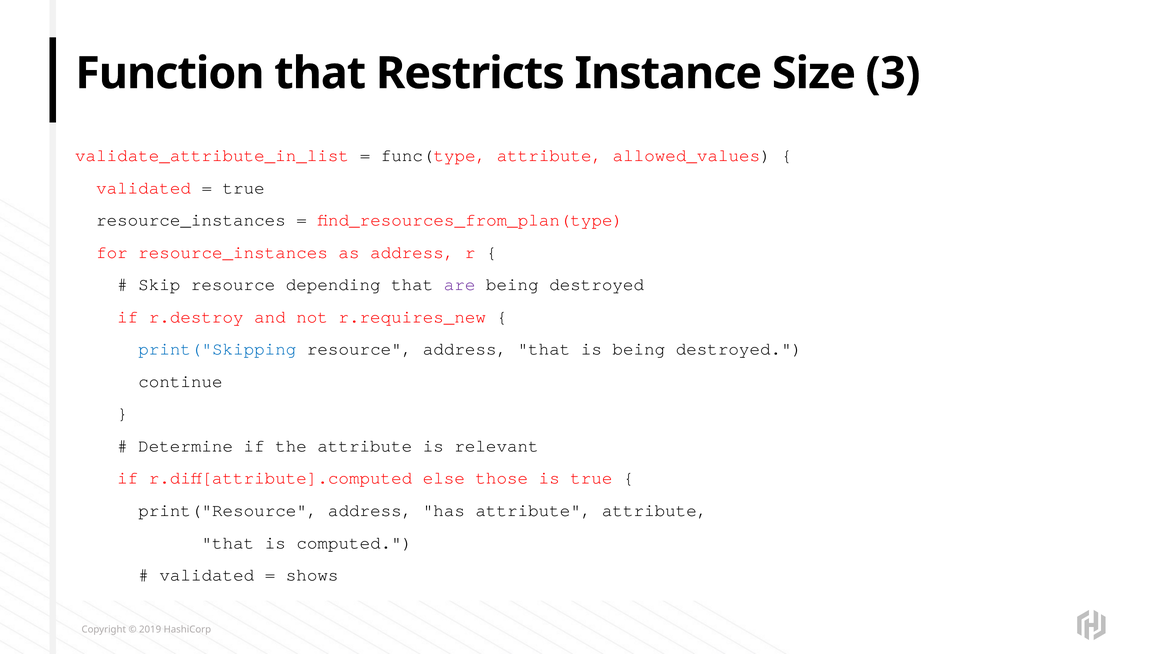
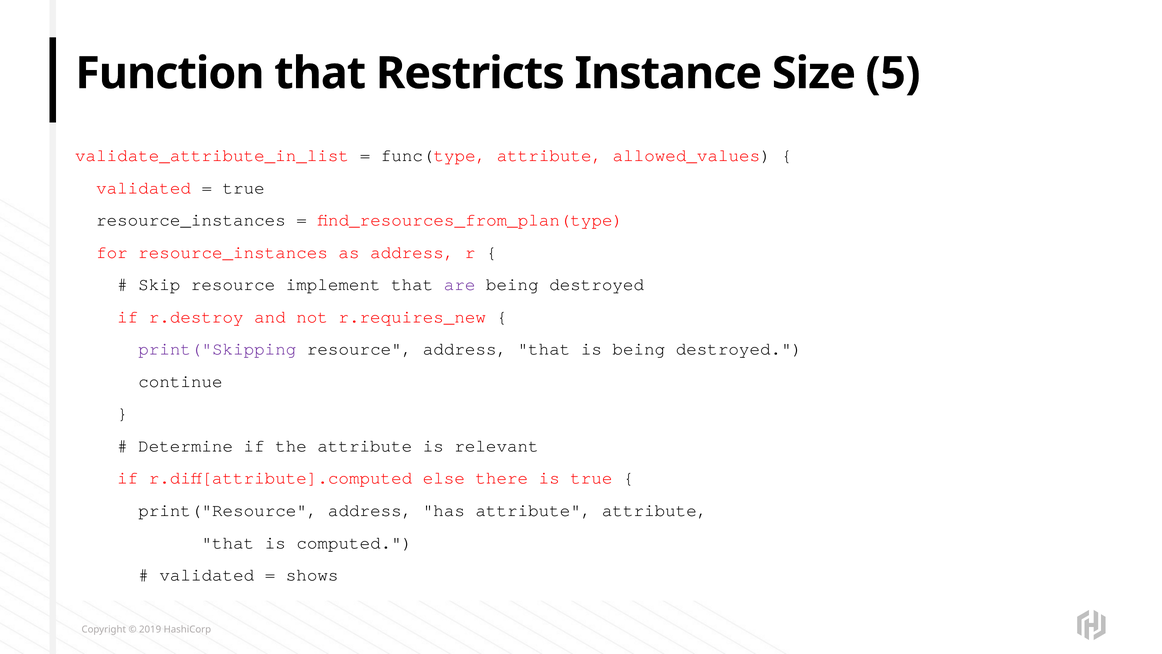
3: 3 -> 5 (893, 73)
depending: depending -> implement (333, 285)
print("Skipping colour: blue -> purple (217, 349)
those: those -> there (502, 478)
